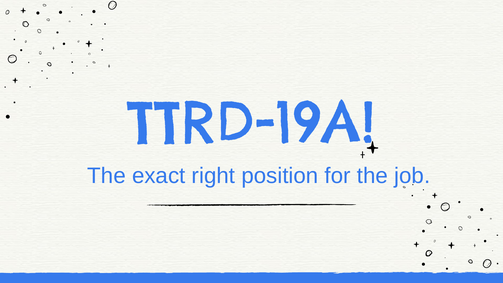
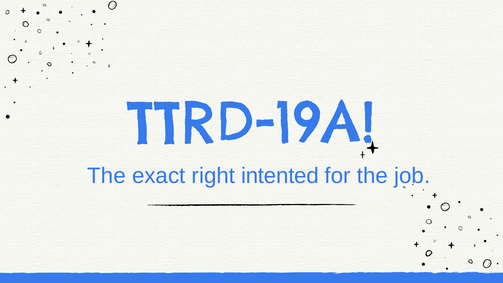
position: position -> intented (280, 176)
